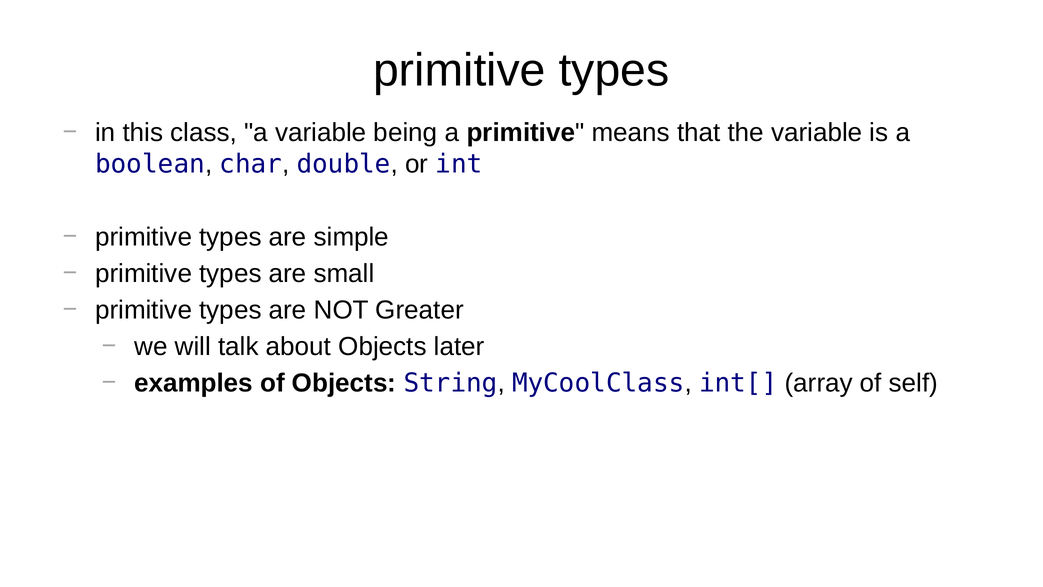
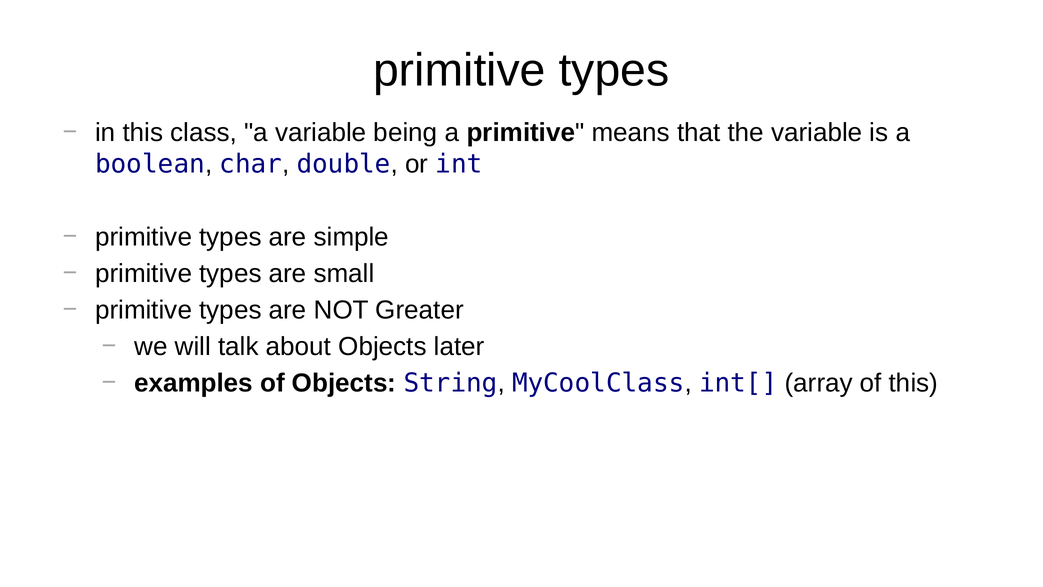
of self: self -> this (913, 383)
